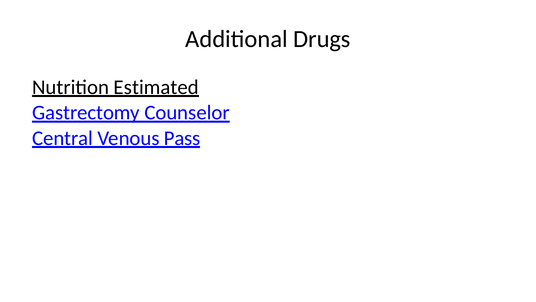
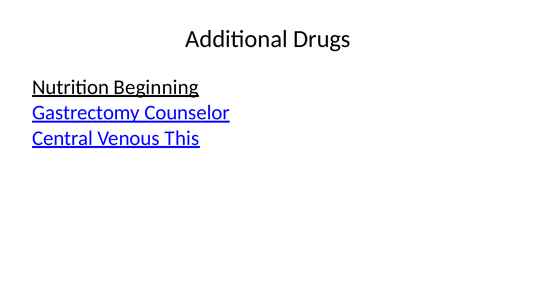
Estimated: Estimated -> Beginning (156, 87)
Pass: Pass -> This (182, 138)
